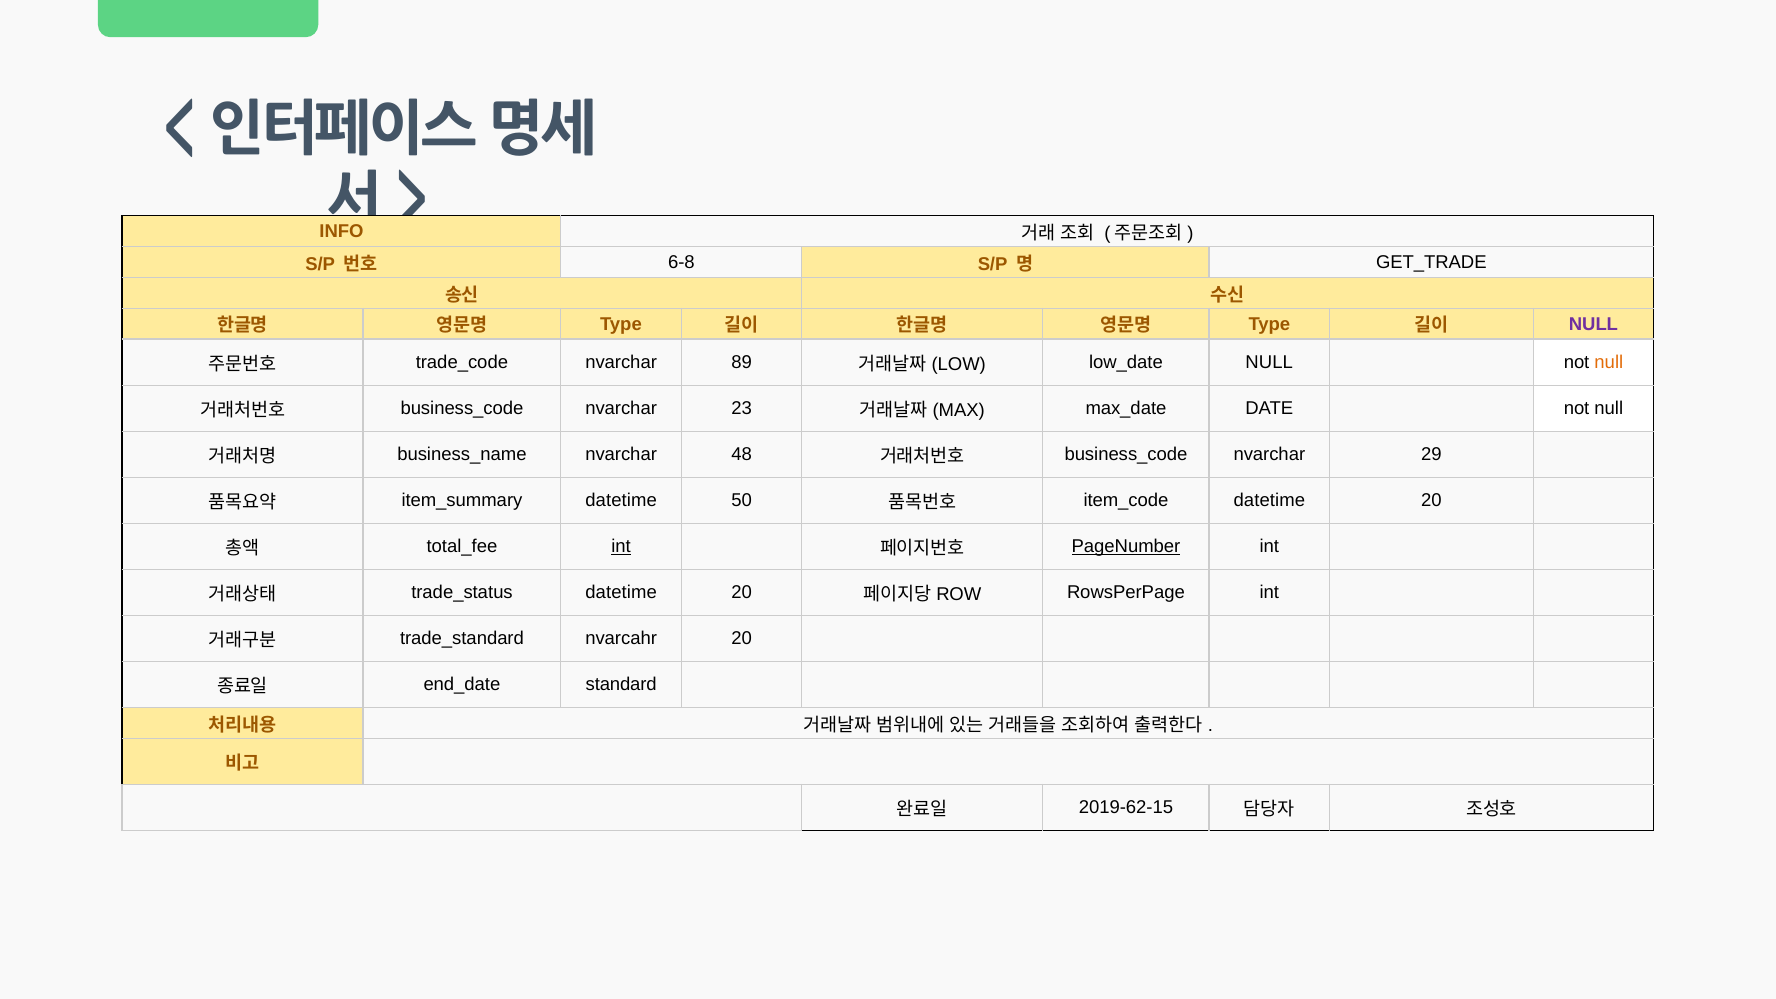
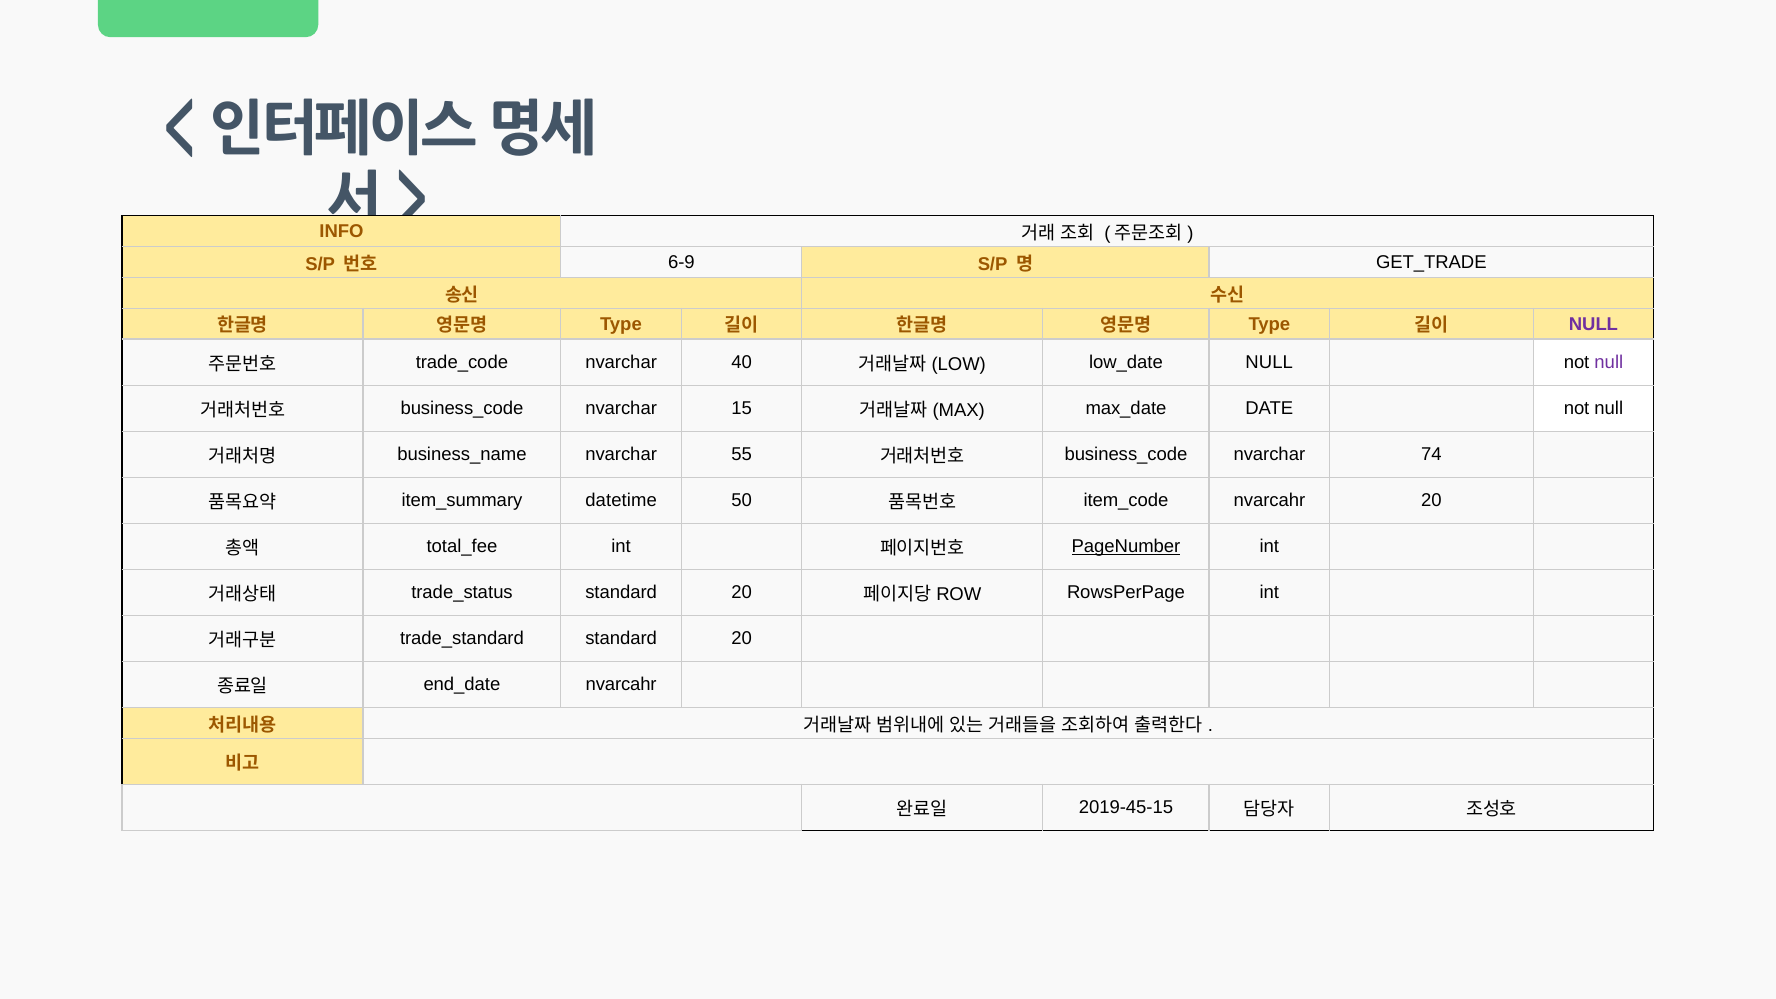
6-8: 6-8 -> 6-9 (681, 262)
89: 89 -> 40 (742, 362)
null colour: orange -> purple (1609, 362)
23: 23 -> 15 (742, 408)
48: 48 -> 55 (742, 454)
29: 29 -> 74 (1431, 454)
datetime: datetime -> nvarcahr (1269, 500)
int underline: present -> none (621, 547)
datetime: datetime -> standard (621, 593)
nvarcahr: nvarcahr -> standard (621, 639)
standard: standard -> nvarcahr (621, 685)
2019-62-15: 2019-62-15 -> 2019-45-15 (1126, 808)
